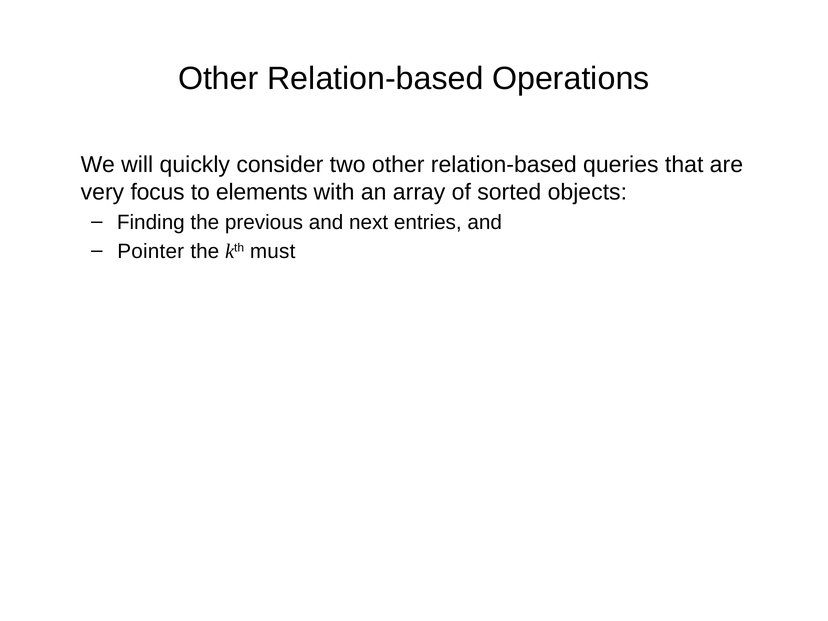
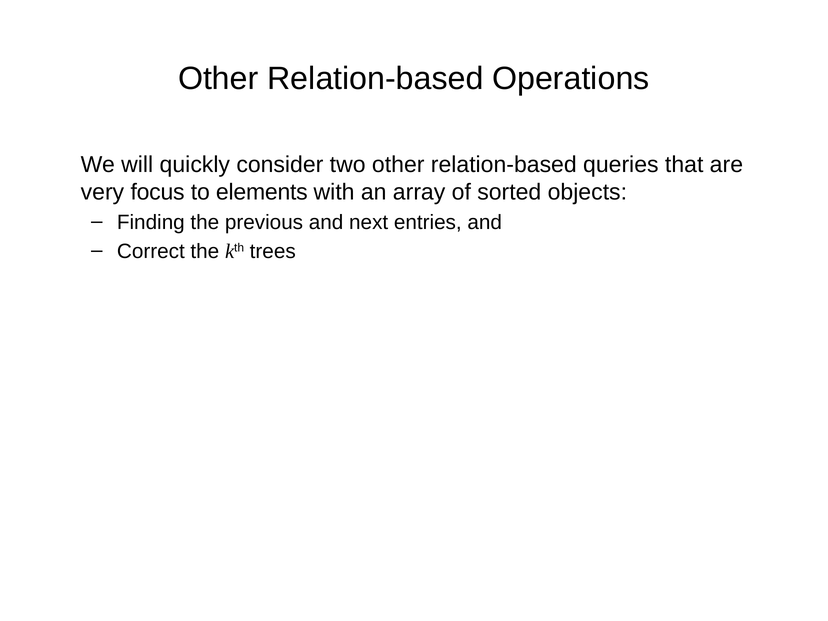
Pointer: Pointer -> Correct (151, 251)
must: must -> trees (273, 251)
